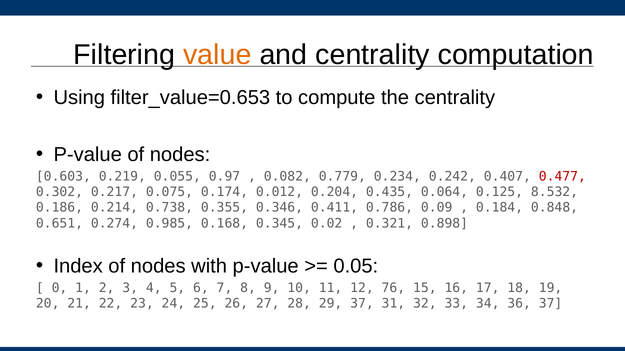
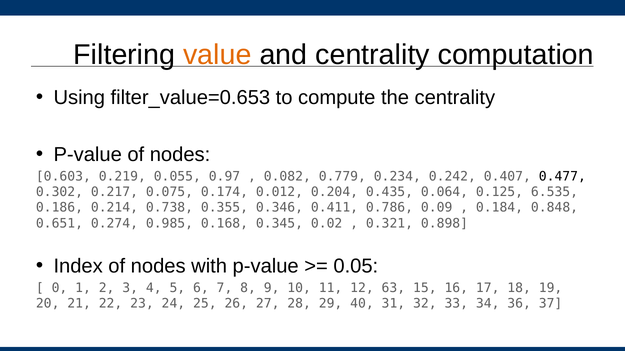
0.477 colour: red -> black (562, 177)
8.532: 8.532 -> 6.535 (555, 192)
76: 76 -> 63 (393, 289)
29 37: 37 -> 40 (362, 304)
